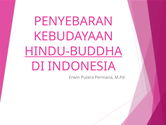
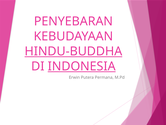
INDONESIA underline: none -> present (82, 66)
